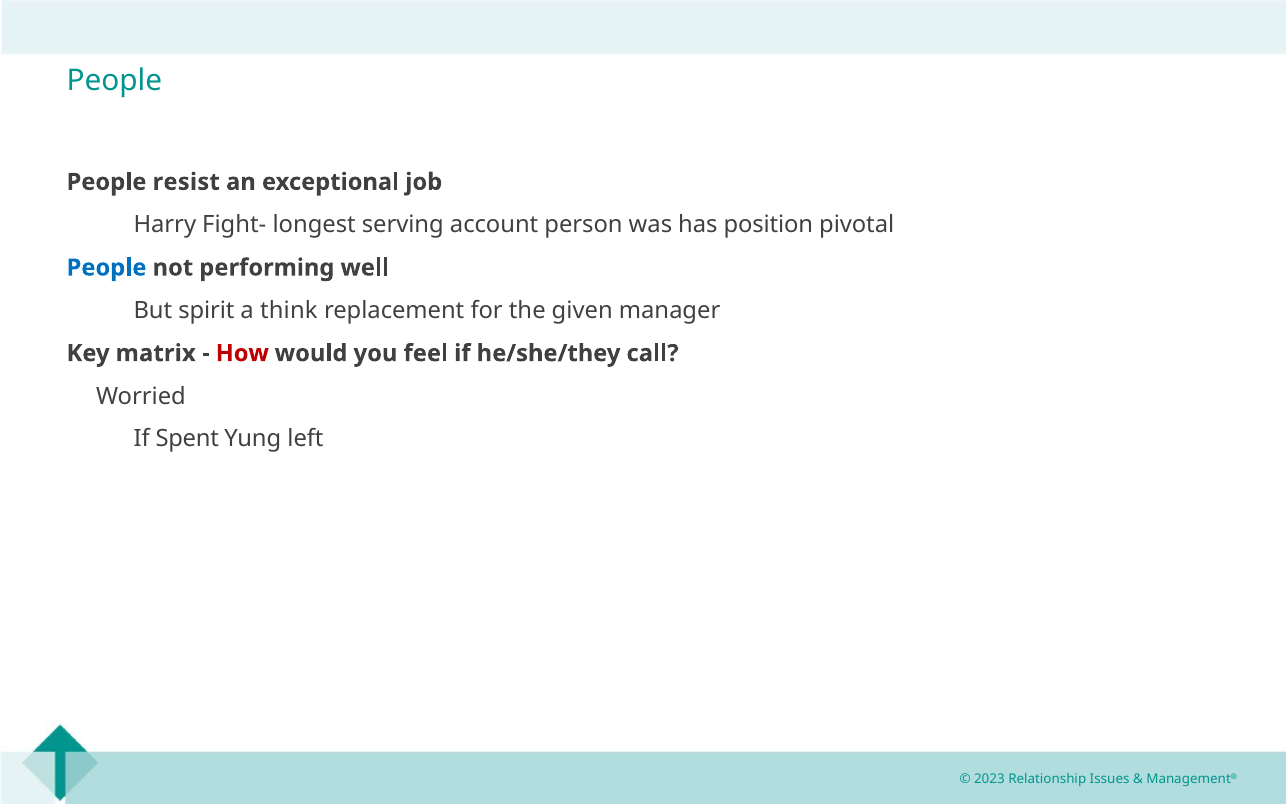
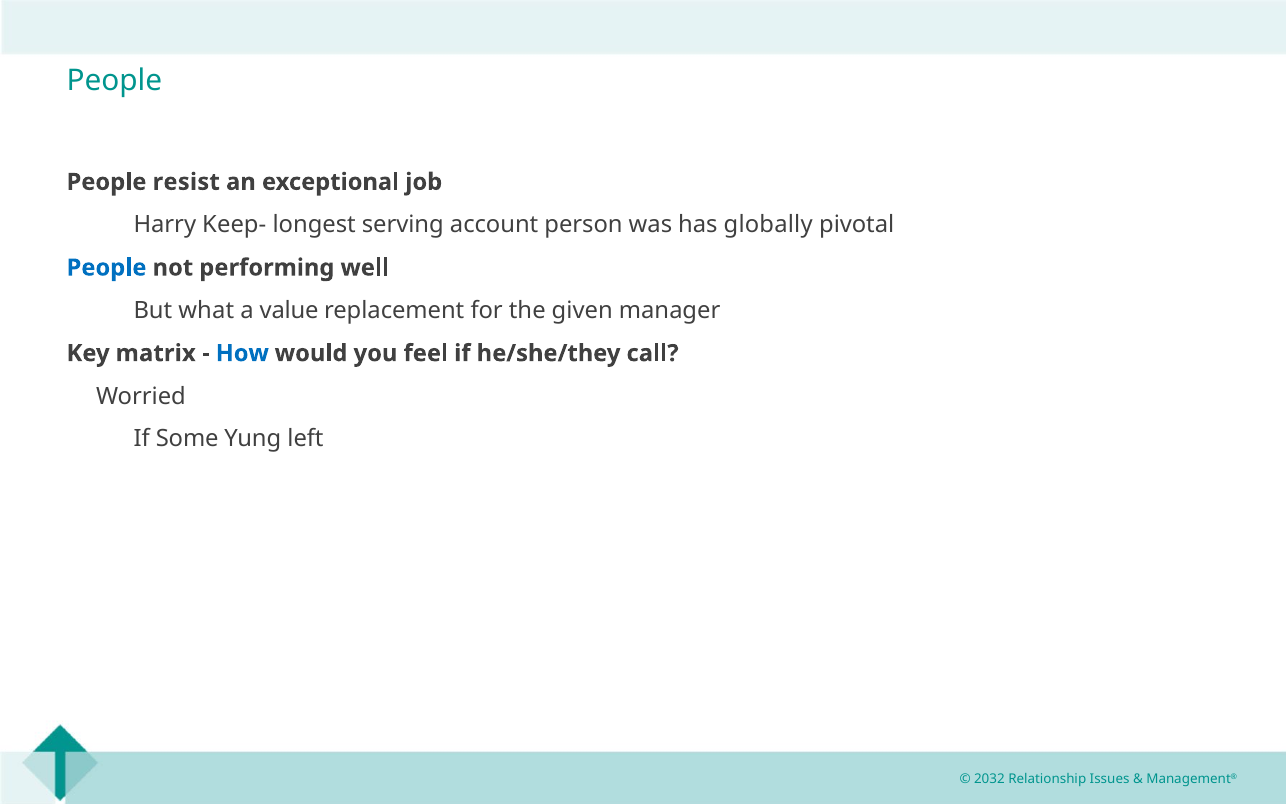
Fight-: Fight- -> Keep- (234, 225)
position: position -> globally (768, 225)
spirit: spirit -> what (206, 310)
think: think -> value (289, 310)
How colour: red -> blue (242, 353)
Spent: Spent -> Some (187, 439)
2023: 2023 -> 2032 (989, 779)
